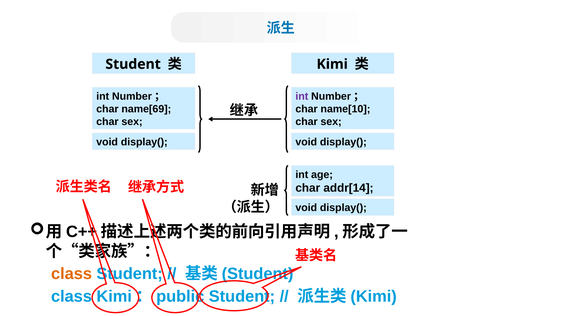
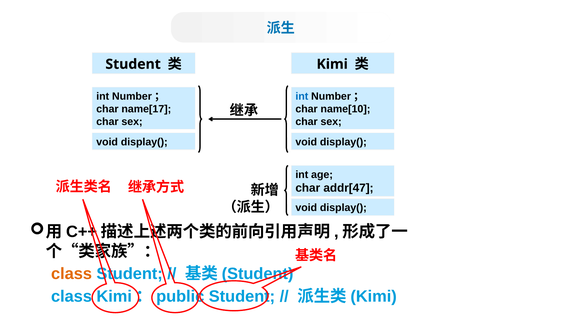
int colour: purple -> blue (302, 96)
name[69: name[69 -> name[17 (146, 109)
addr[14: addr[14 -> addr[47 (348, 188)
